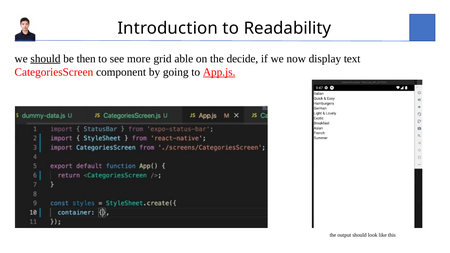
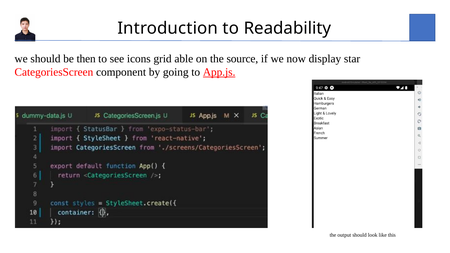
should underline: present -> none (45, 59)
more: more -> icons (139, 59)
decide: decide -> source (242, 59)
text: text -> star (352, 59)
